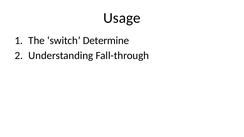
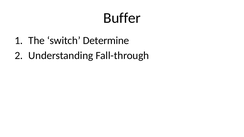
Usage: Usage -> Buffer (122, 18)
